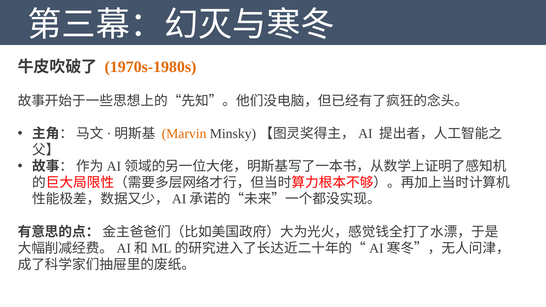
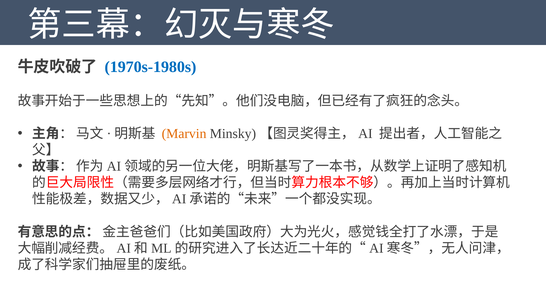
1970s-1980s colour: orange -> blue (150, 67)
